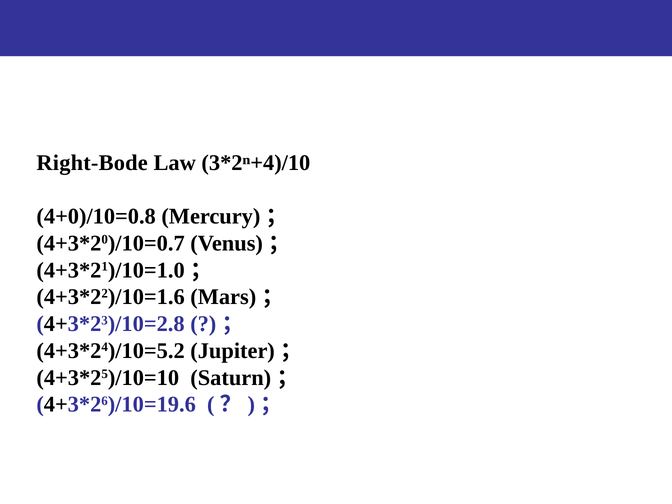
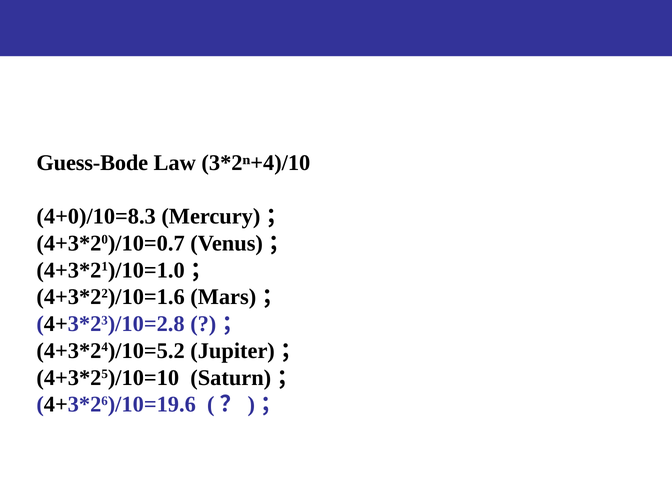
Right-Bode: Right-Bode -> Guess-Bode (92, 163)
4+0)/10=0.8: 4+0)/10=0.8 -> 4+0)/10=8.3 (96, 216)
